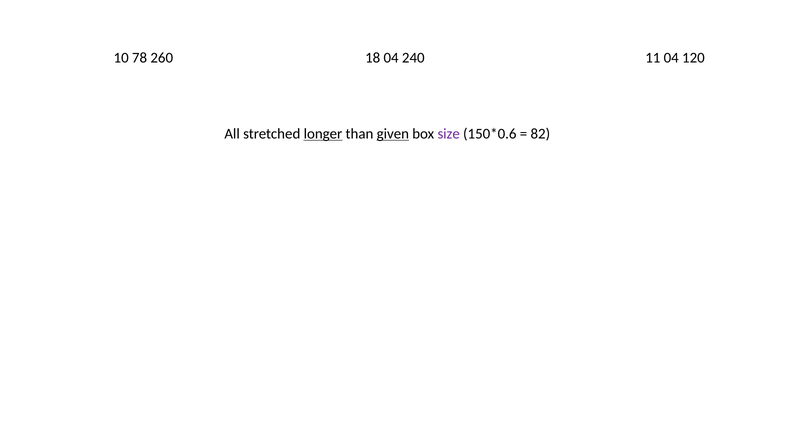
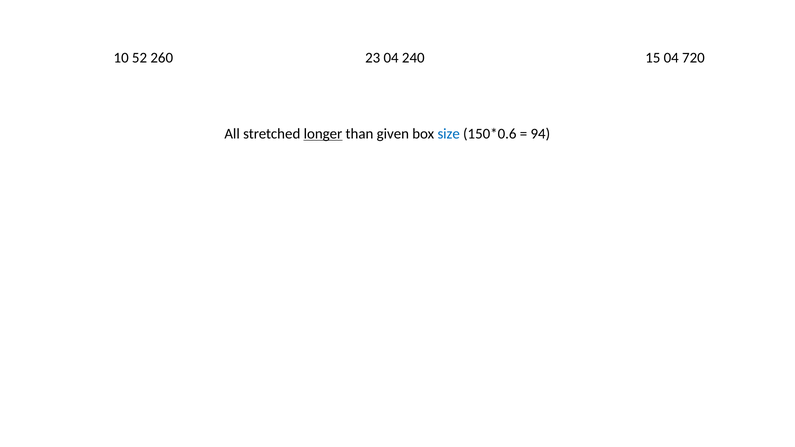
78: 78 -> 52 (140, 58)
18: 18 -> 23 (373, 58)
11: 11 -> 15 (653, 58)
120: 120 -> 720 (693, 58)
given underline: present -> none (393, 134)
size colour: purple -> blue (449, 134)
82: 82 -> 94 (540, 134)
